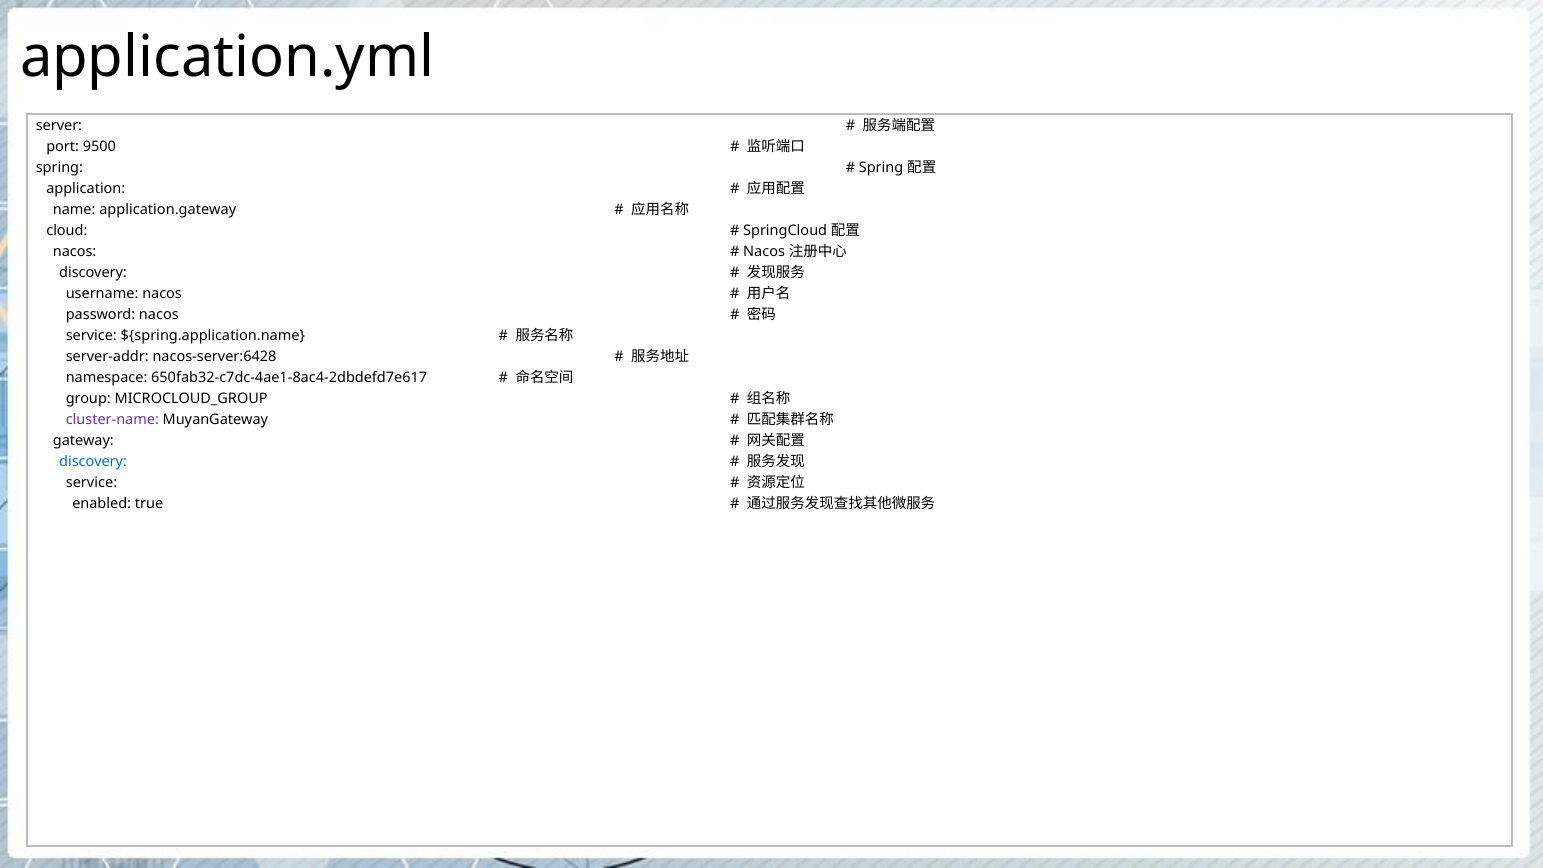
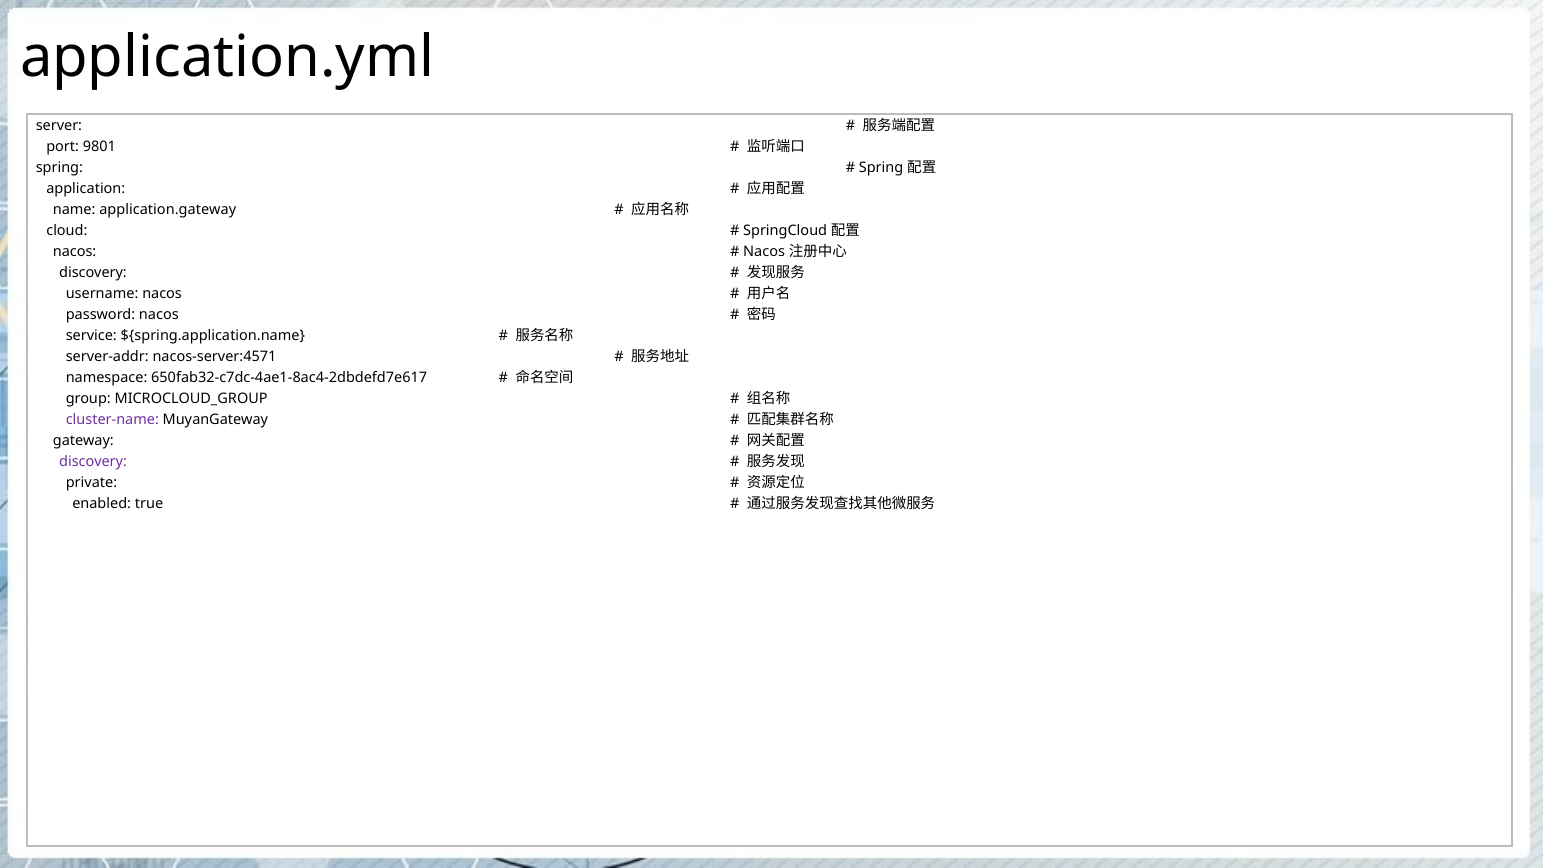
9500: 9500 -> 9801 (99, 147)
nacos-server:6428: nacos-server:6428 -> nacos-server:4571 (214, 357)
discovery colour: blue -> purple (93, 462)
service: service -> private (91, 483)
